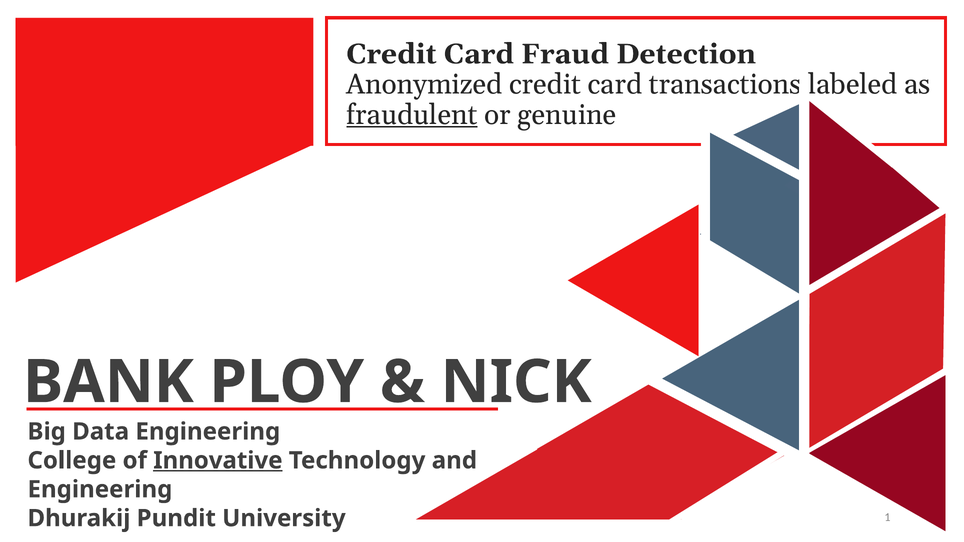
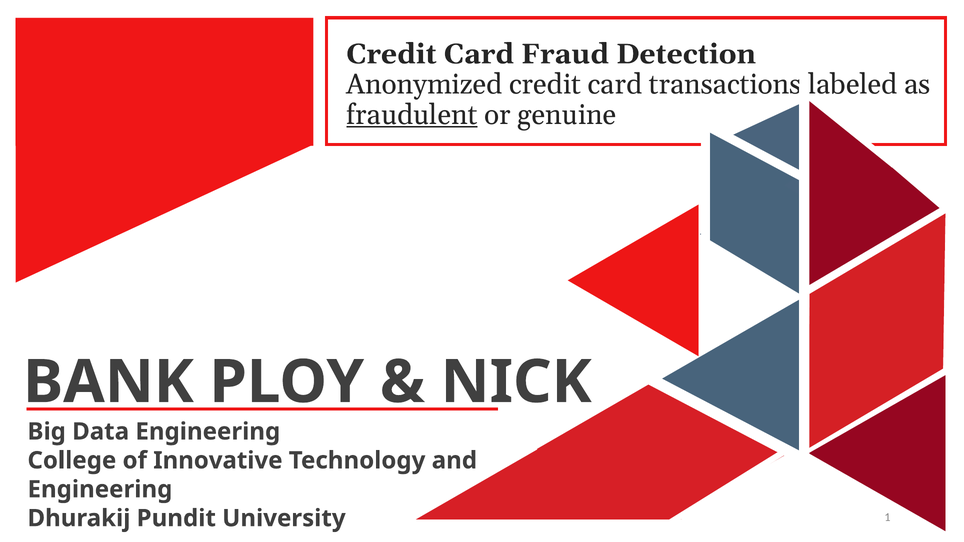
Innovative underline: present -> none (218, 461)
